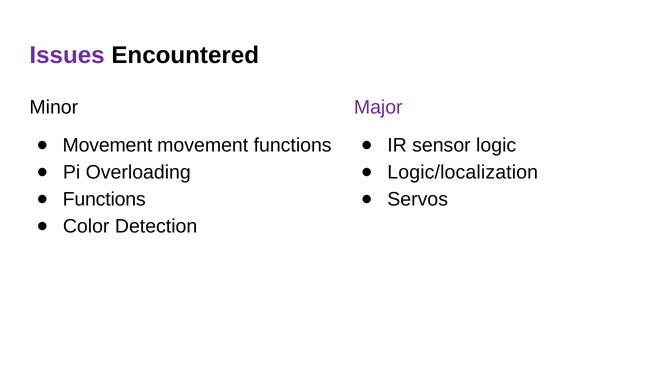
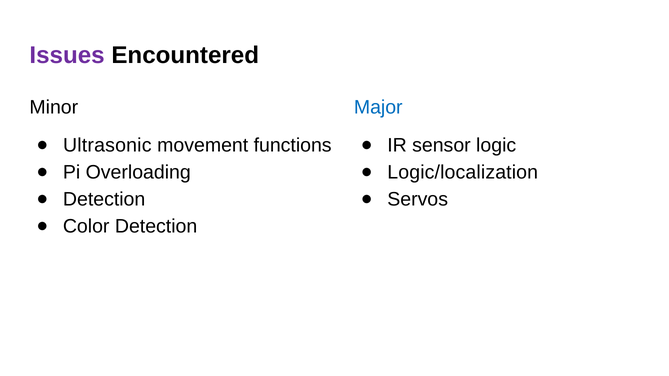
Major colour: purple -> blue (378, 108)
Movement: Movement -> Ultrasonic (107, 146)
Functions: Functions -> Detection (104, 199)
